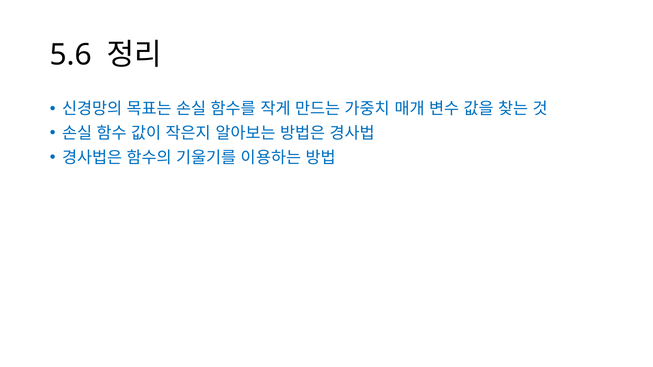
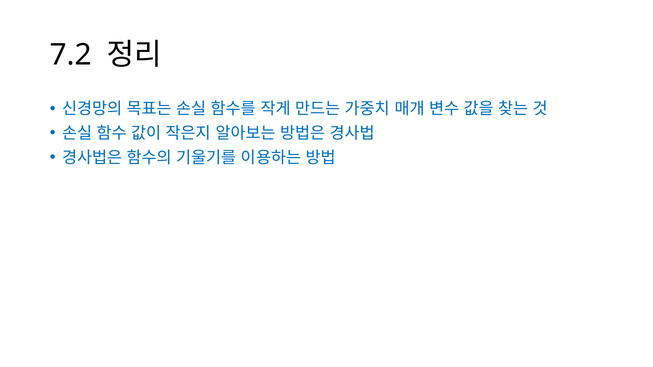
5.6: 5.6 -> 7.2 (71, 55)
